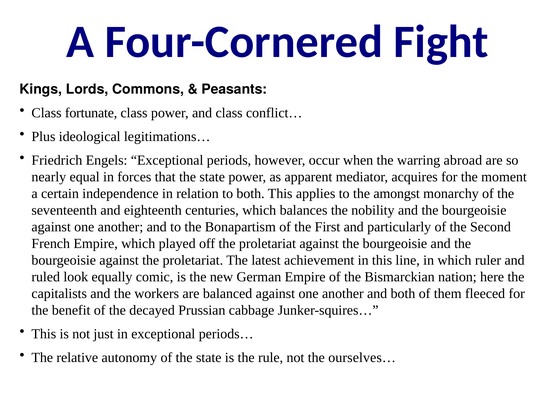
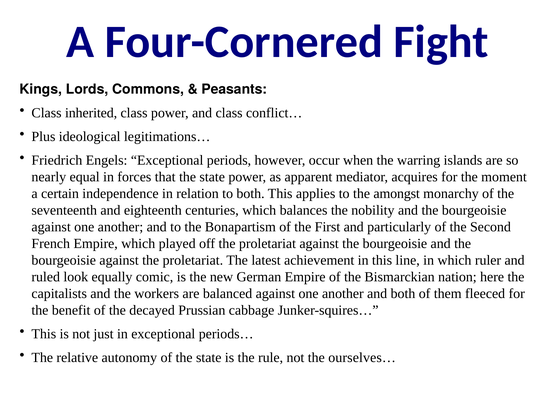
fortunate: fortunate -> inherited (91, 113)
abroad: abroad -> islands (463, 160)
